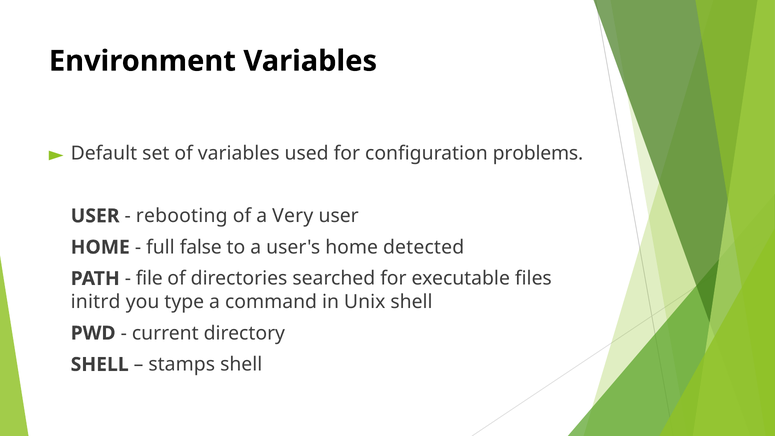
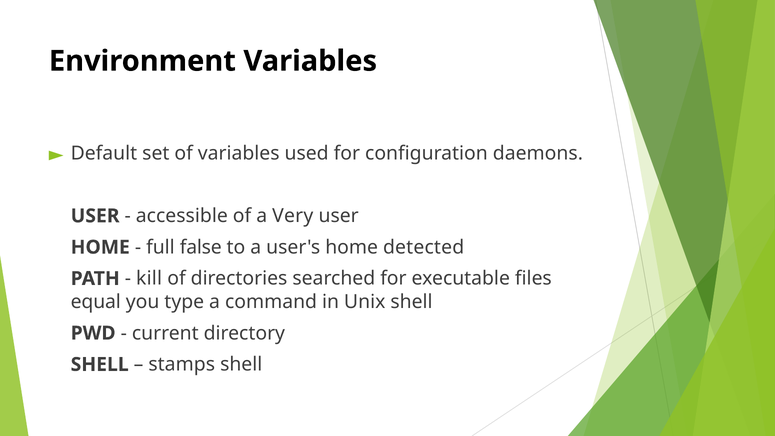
problems: problems -> daemons (538, 153)
rebooting: rebooting -> accessible (182, 216)
file: file -> kill (149, 279)
initrd: initrd -> equal (96, 302)
